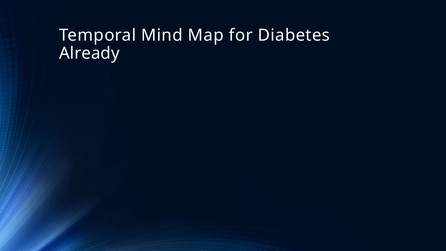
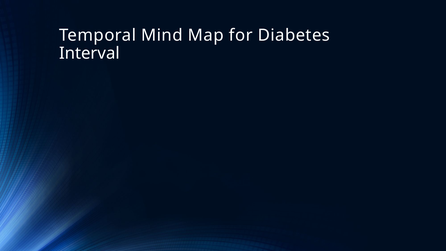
Already: Already -> Interval (89, 53)
